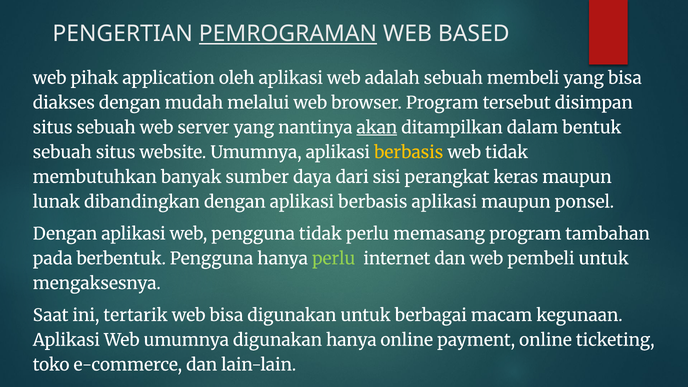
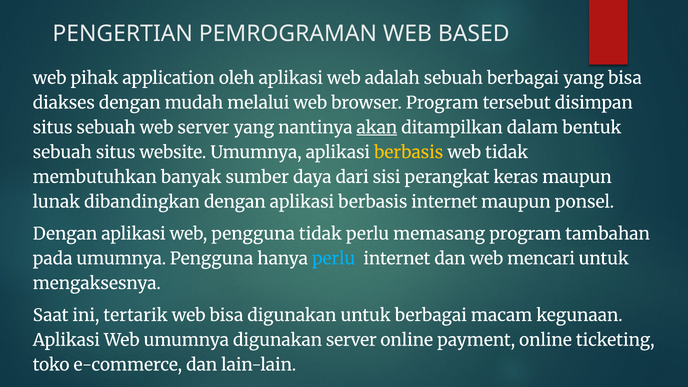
PEMROGRAMAN underline: present -> none (288, 34)
sebuah membeli: membeli -> berbagai (523, 78)
berbasis aplikasi: aplikasi -> internet (444, 202)
pada berbentuk: berbentuk -> umumnya (121, 259)
perlu colour: light green -> light blue (334, 259)
pembeli: pembeli -> mencari (541, 259)
digunakan hanya: hanya -> server (351, 340)
